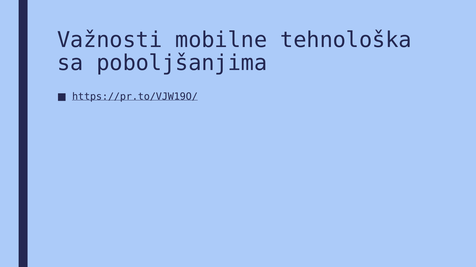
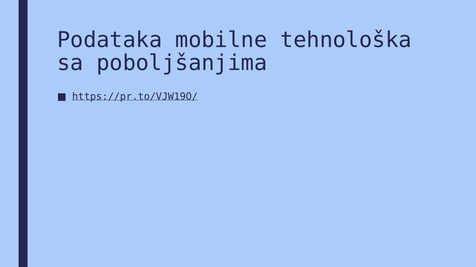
Važnosti: Važnosti -> Podataka (110, 40)
